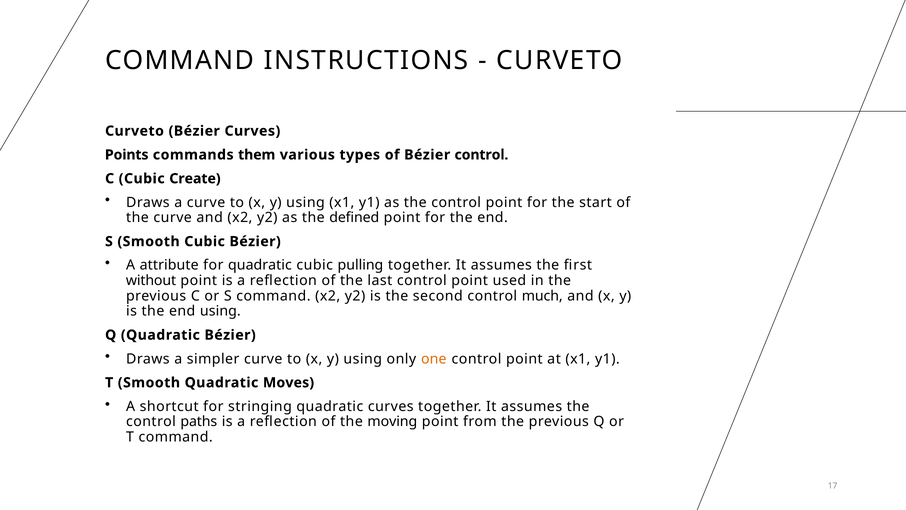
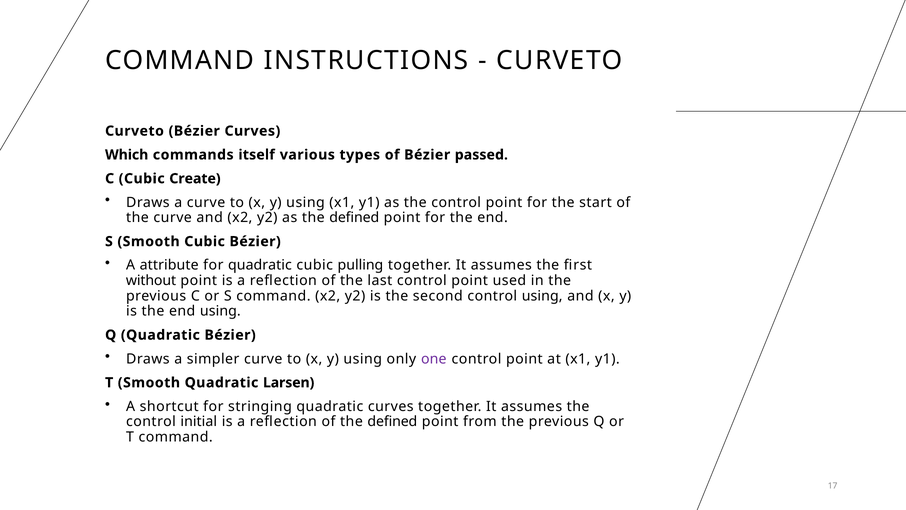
Points: Points -> Which (127, 155)
them: them -> itself (257, 155)
Bézier control: control -> passed (481, 155)
control much: much -> using (542, 296)
one colour: orange -> purple (434, 359)
Moves: Moves -> Larsen (289, 382)
paths: paths -> initial (199, 421)
of the moving: moving -> defined (392, 421)
